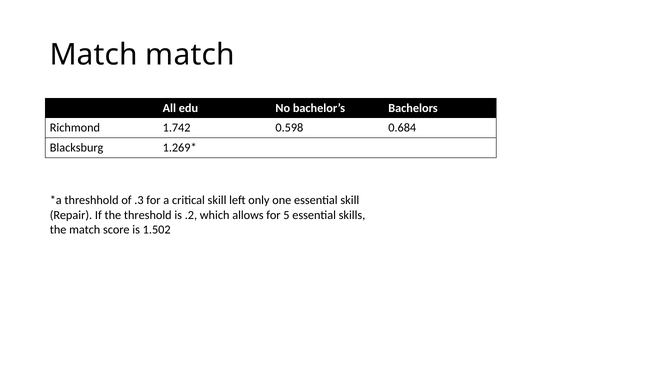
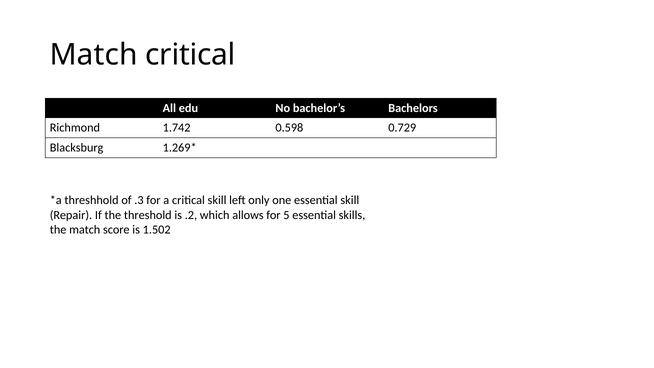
Match match: match -> critical (190, 55)
0.684: 0.684 -> 0.729 (402, 128)
